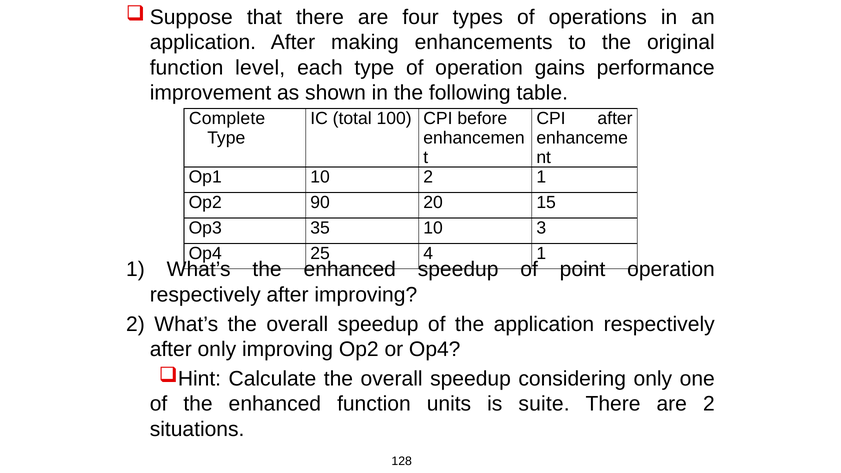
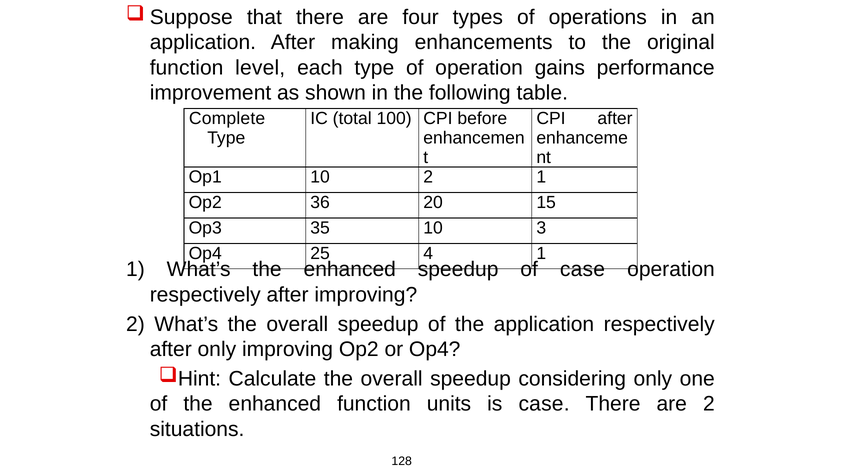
90: 90 -> 36 (320, 203)
of point: point -> case (582, 269)
is suite: suite -> case (544, 404)
